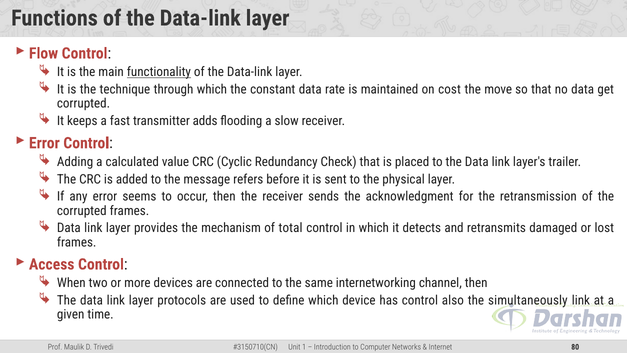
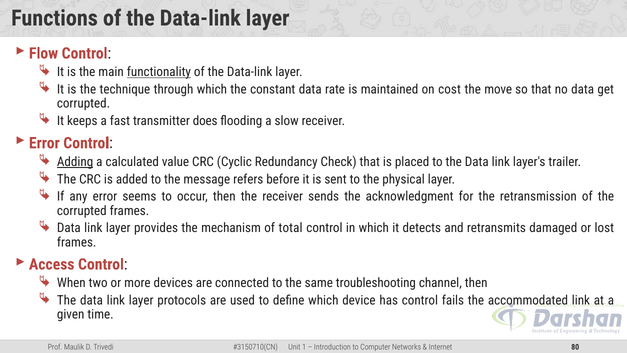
adds: adds -> does (205, 121)
Adding underline: none -> present (75, 162)
internetworking: internetworking -> troubleshooting (376, 283)
also: also -> fails (453, 300)
simultaneously: simultaneously -> accommodated (528, 300)
